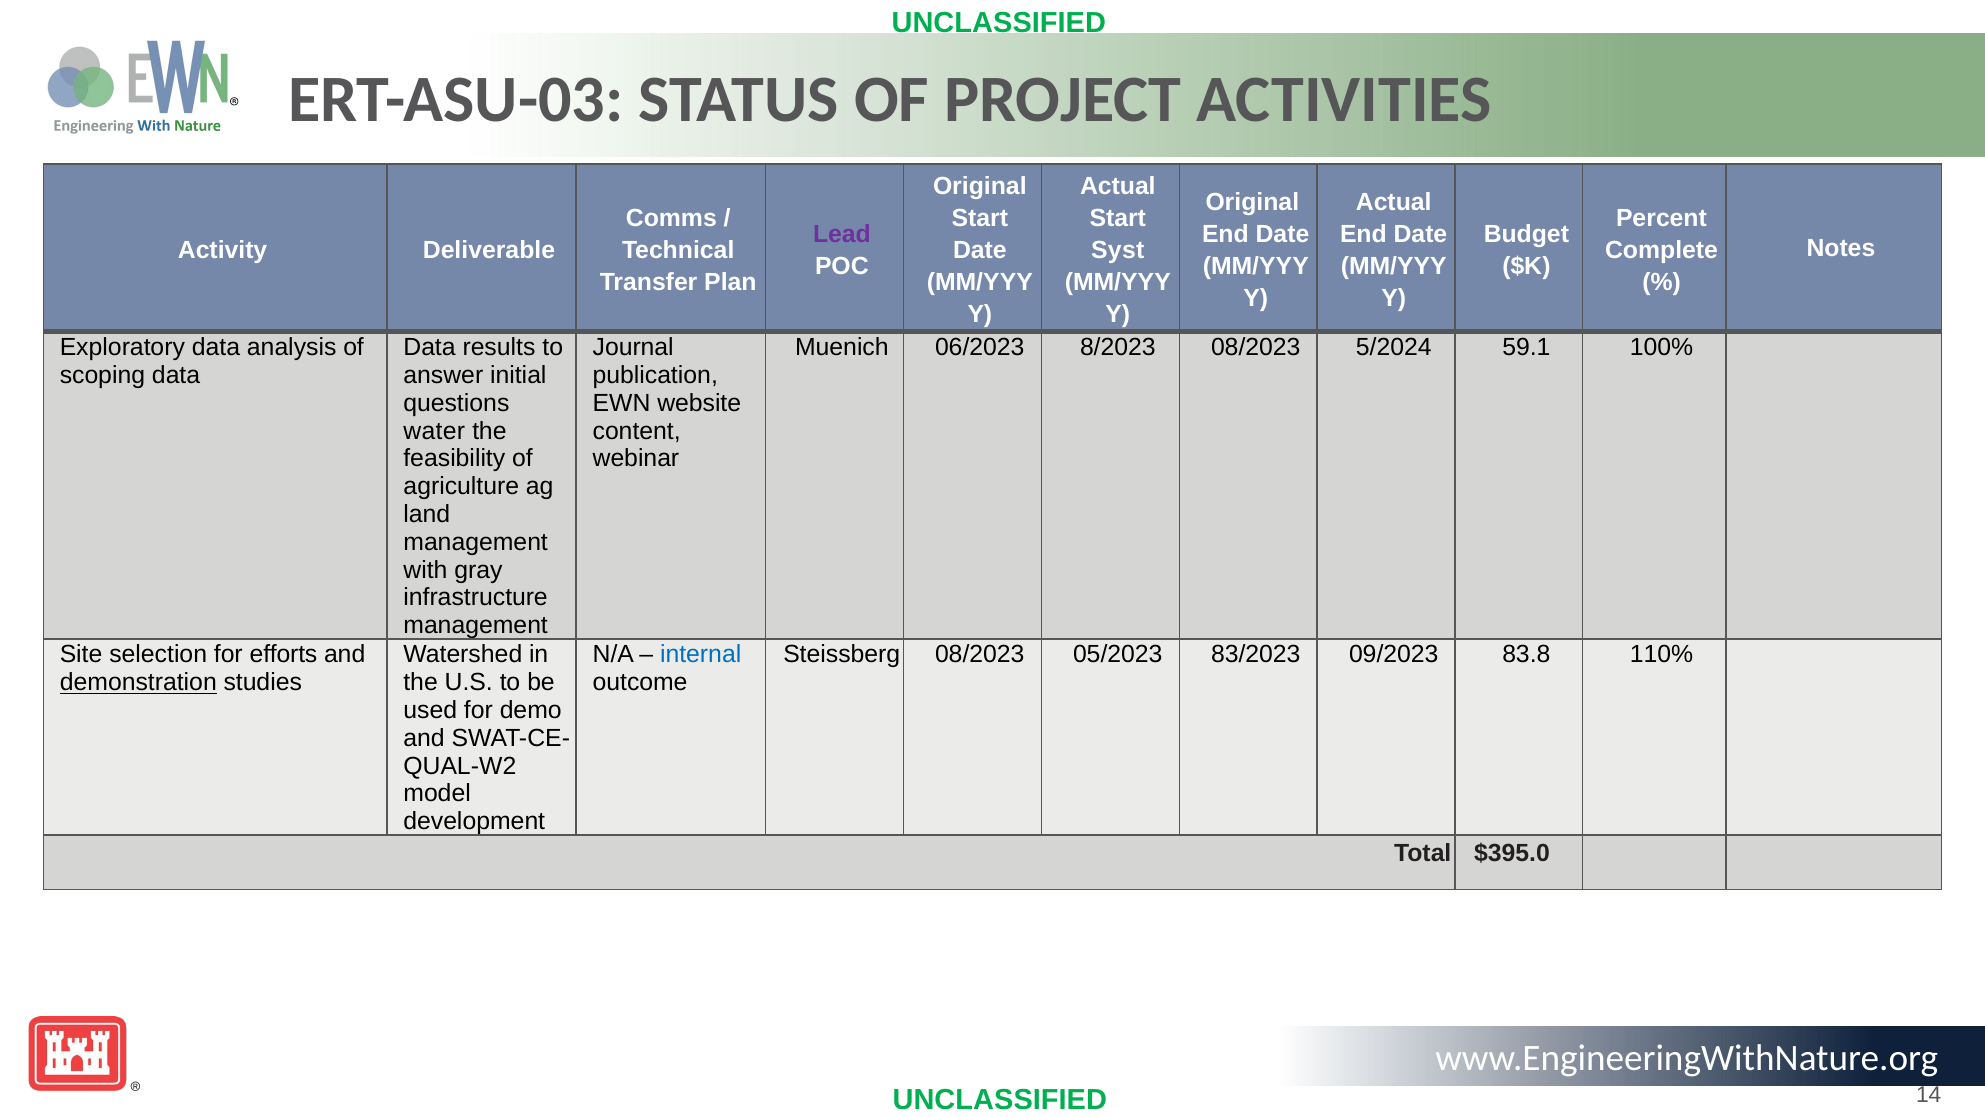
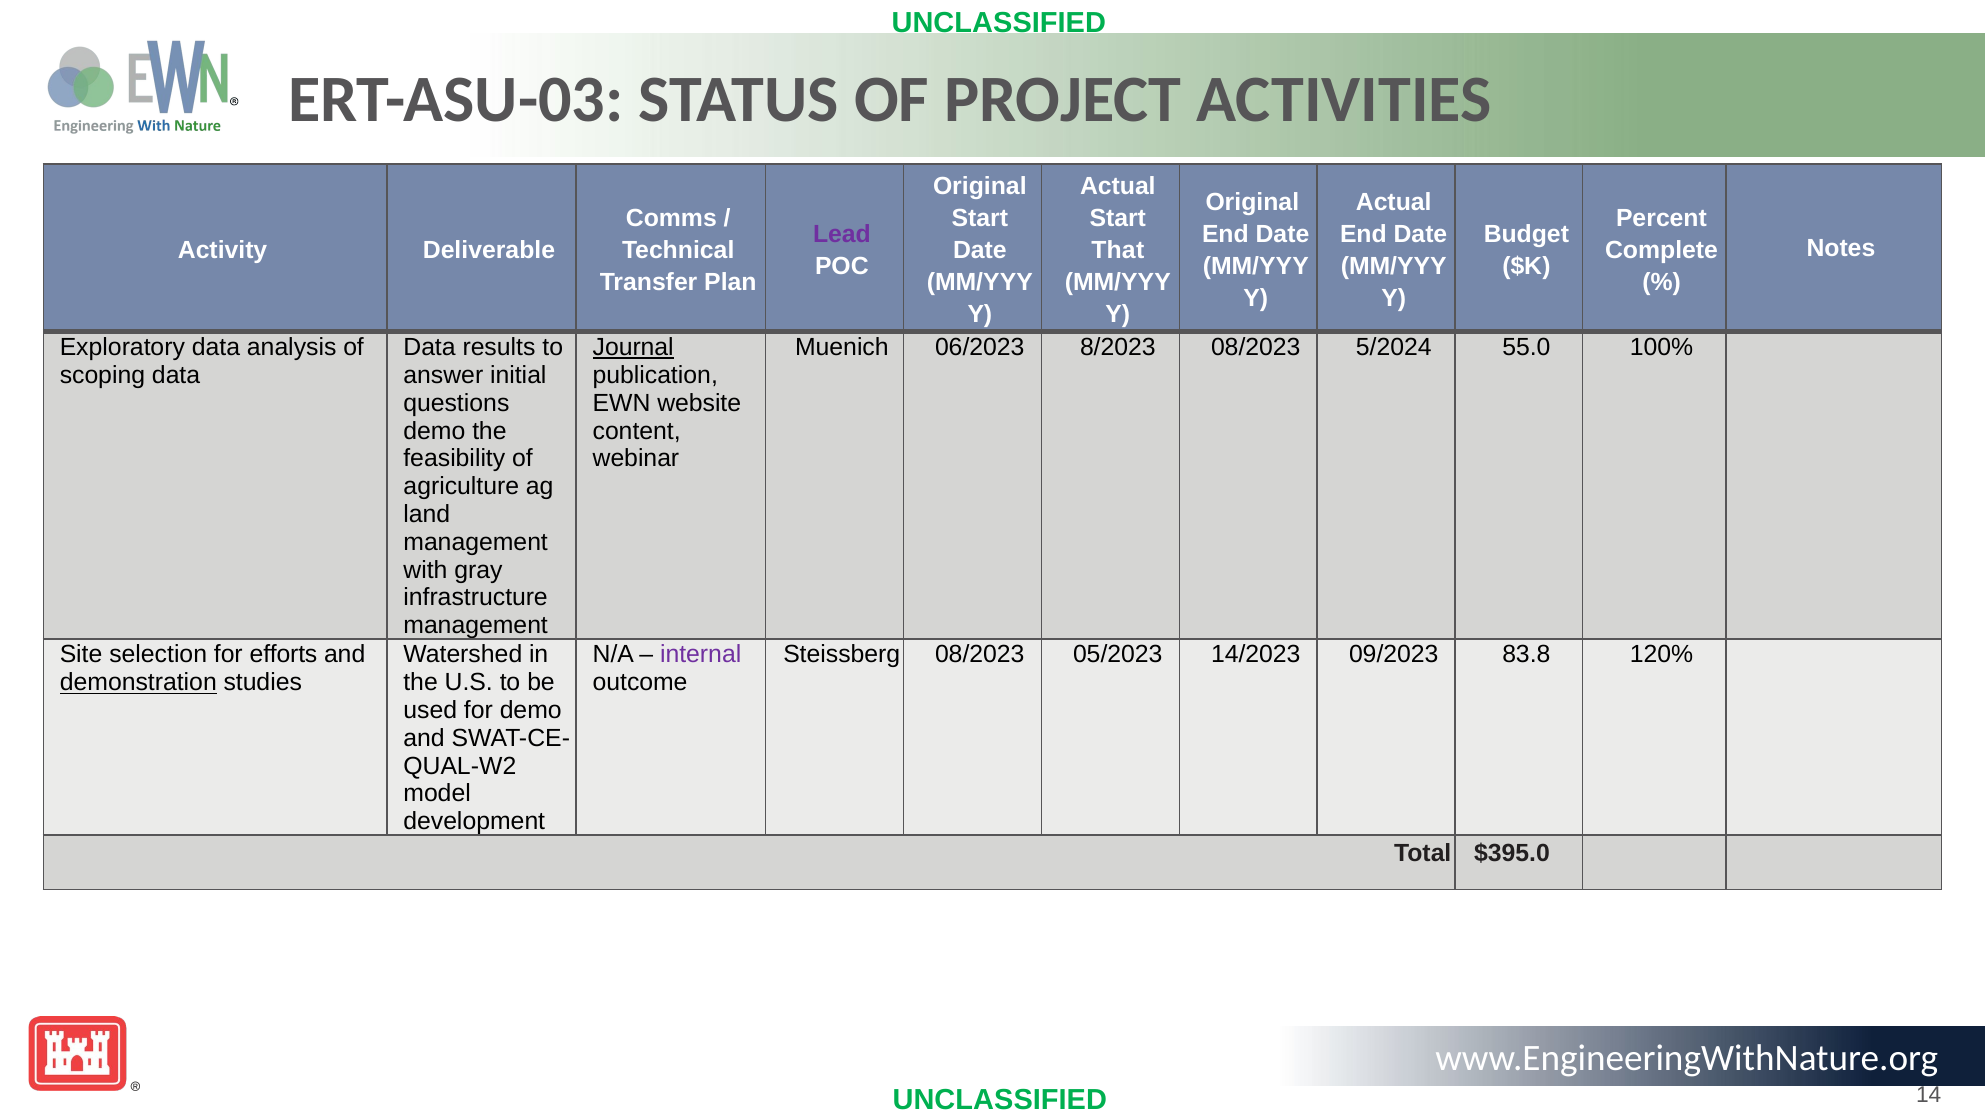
Syst: Syst -> That (1118, 250)
Journal underline: none -> present (633, 347)
59.1: 59.1 -> 55.0 (1526, 347)
water: water -> demo (434, 431)
internal colour: blue -> purple (701, 655)
83/2023: 83/2023 -> 14/2023 (1256, 655)
110%: 110% -> 120% (1662, 655)
